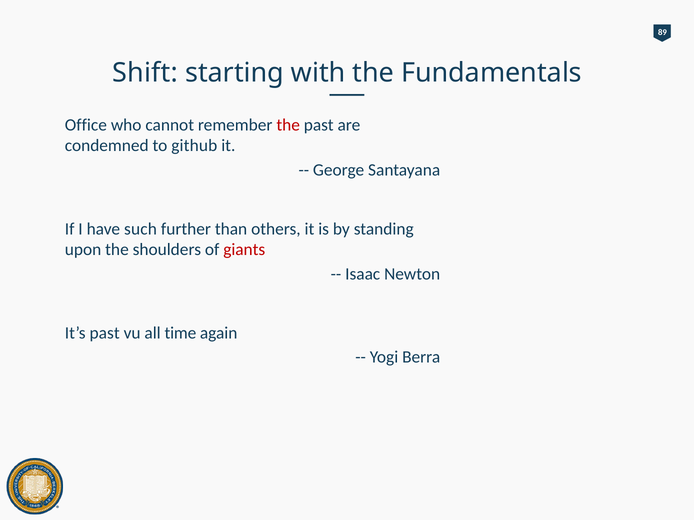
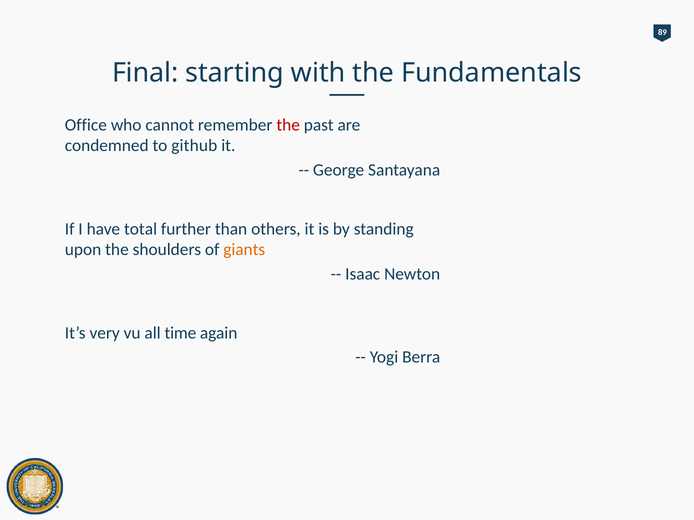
Shift: Shift -> Final (145, 73)
such: such -> total (141, 229)
giants colour: red -> orange (244, 250)
It’s past: past -> very (105, 333)
